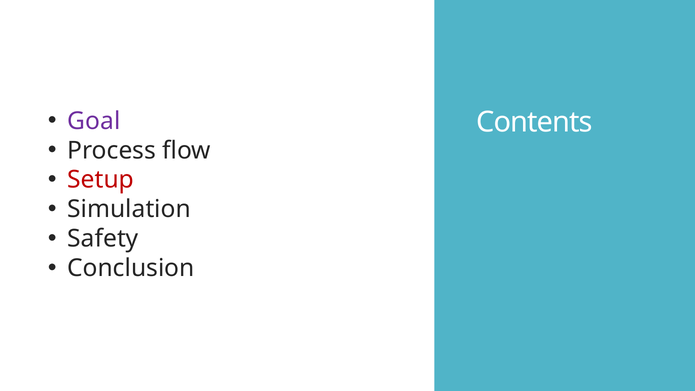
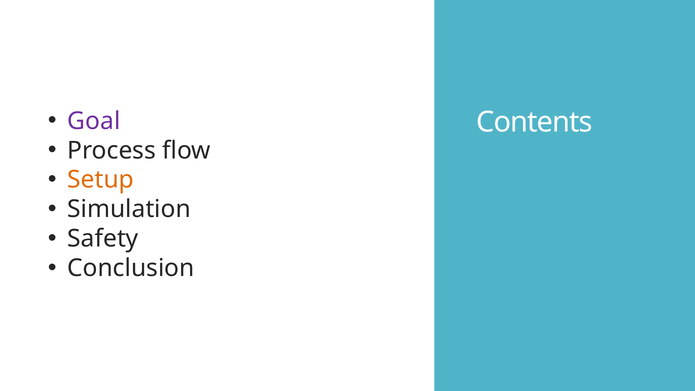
Setup colour: red -> orange (101, 180)
